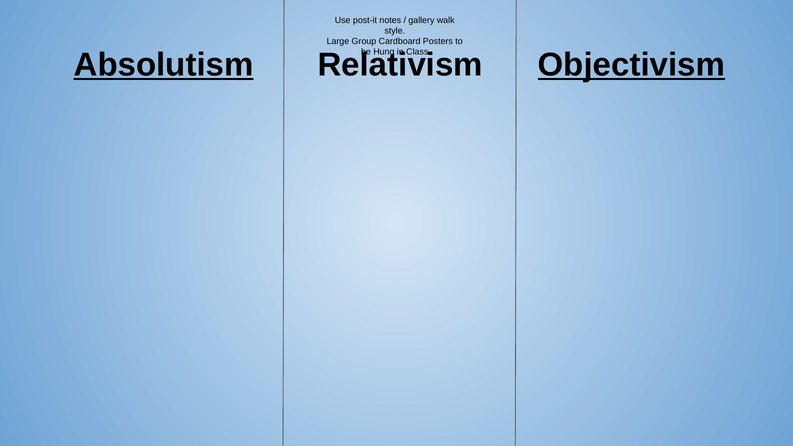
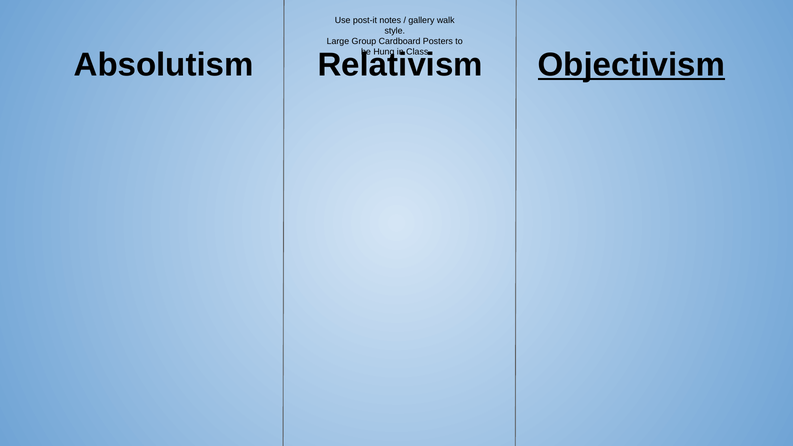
Absolutism underline: present -> none (164, 65)
